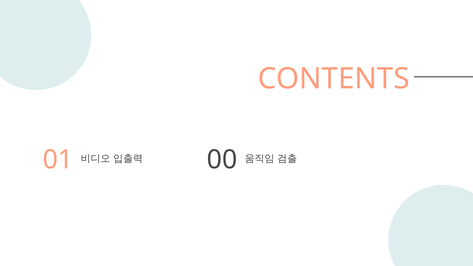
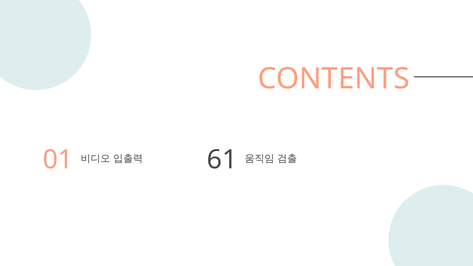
00: 00 -> 61 (222, 160)
